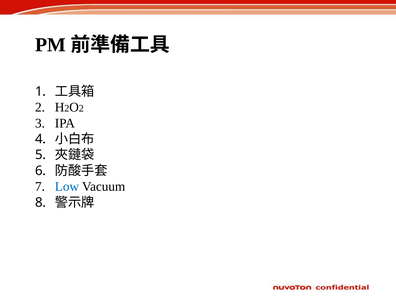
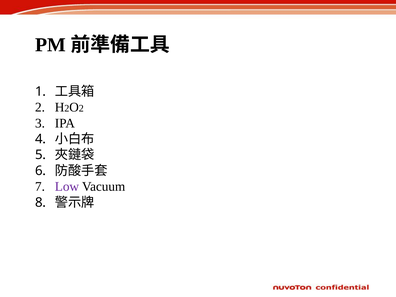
Low colour: blue -> purple (67, 187)
